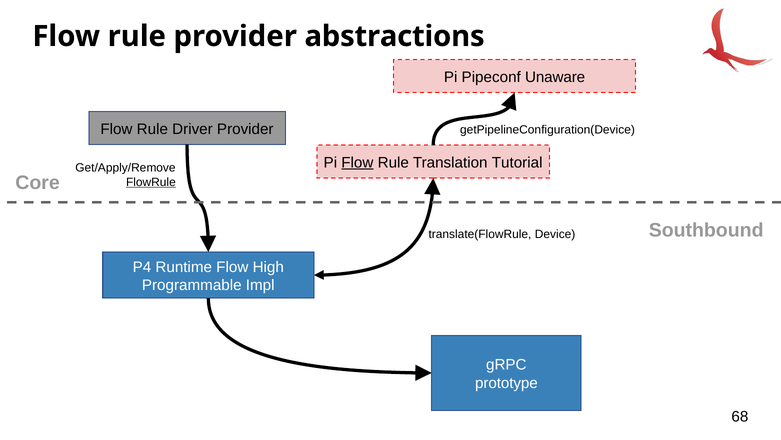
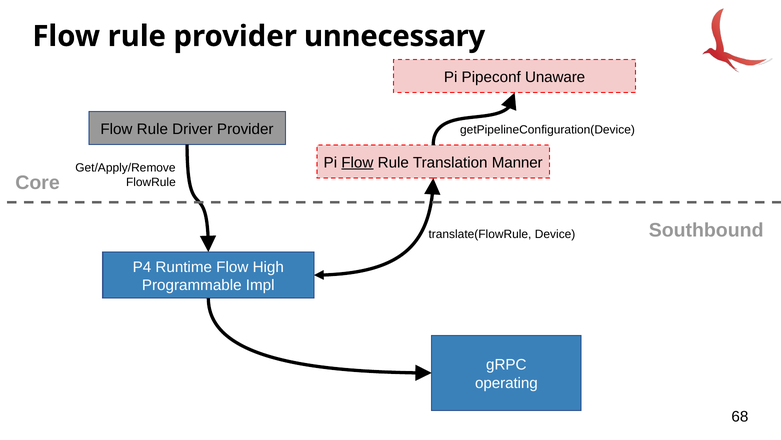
abstractions: abstractions -> unnecessary (395, 36)
Tutorial: Tutorial -> Manner (517, 162)
FlowRule underline: present -> none (151, 182)
prototype: prototype -> operating (506, 383)
